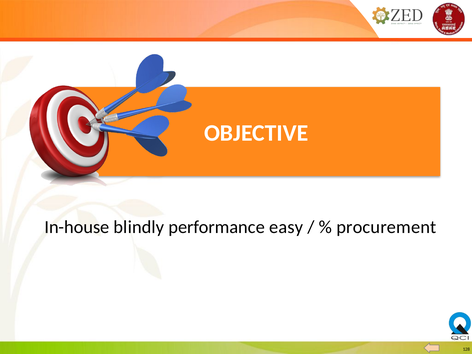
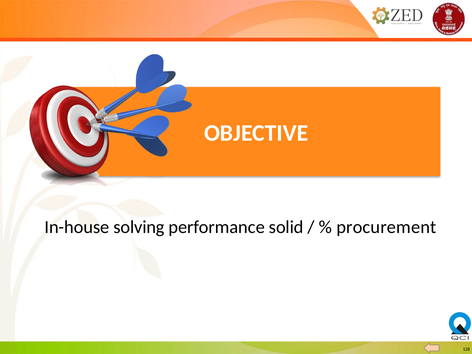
blindly: blindly -> solving (139, 227)
easy: easy -> solid (286, 227)
